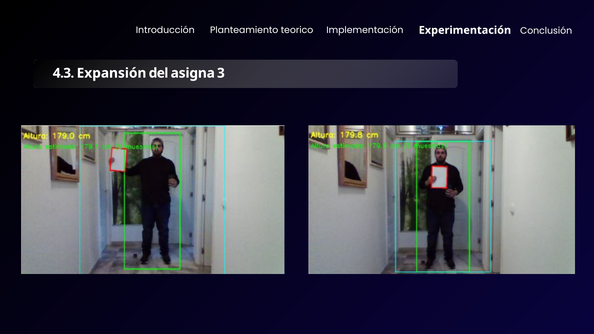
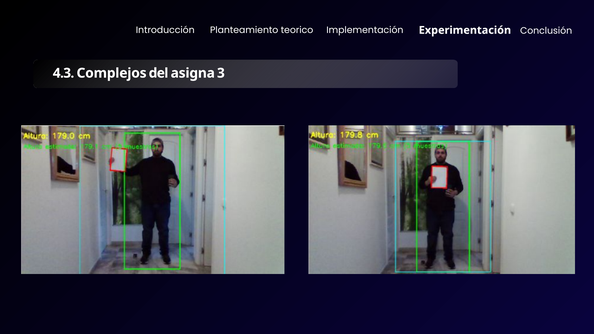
Expansión: Expansión -> Complejos (112, 73)
